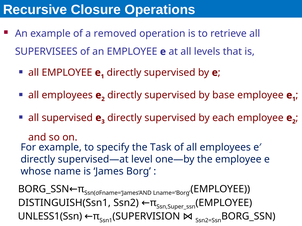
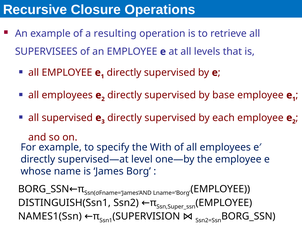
removed: removed -> resulting (115, 34)
Task: Task -> With (161, 148)
UNLESS1(Ssn: UNLESS1(Ssn -> NAMES1(Ssn (50, 217)
